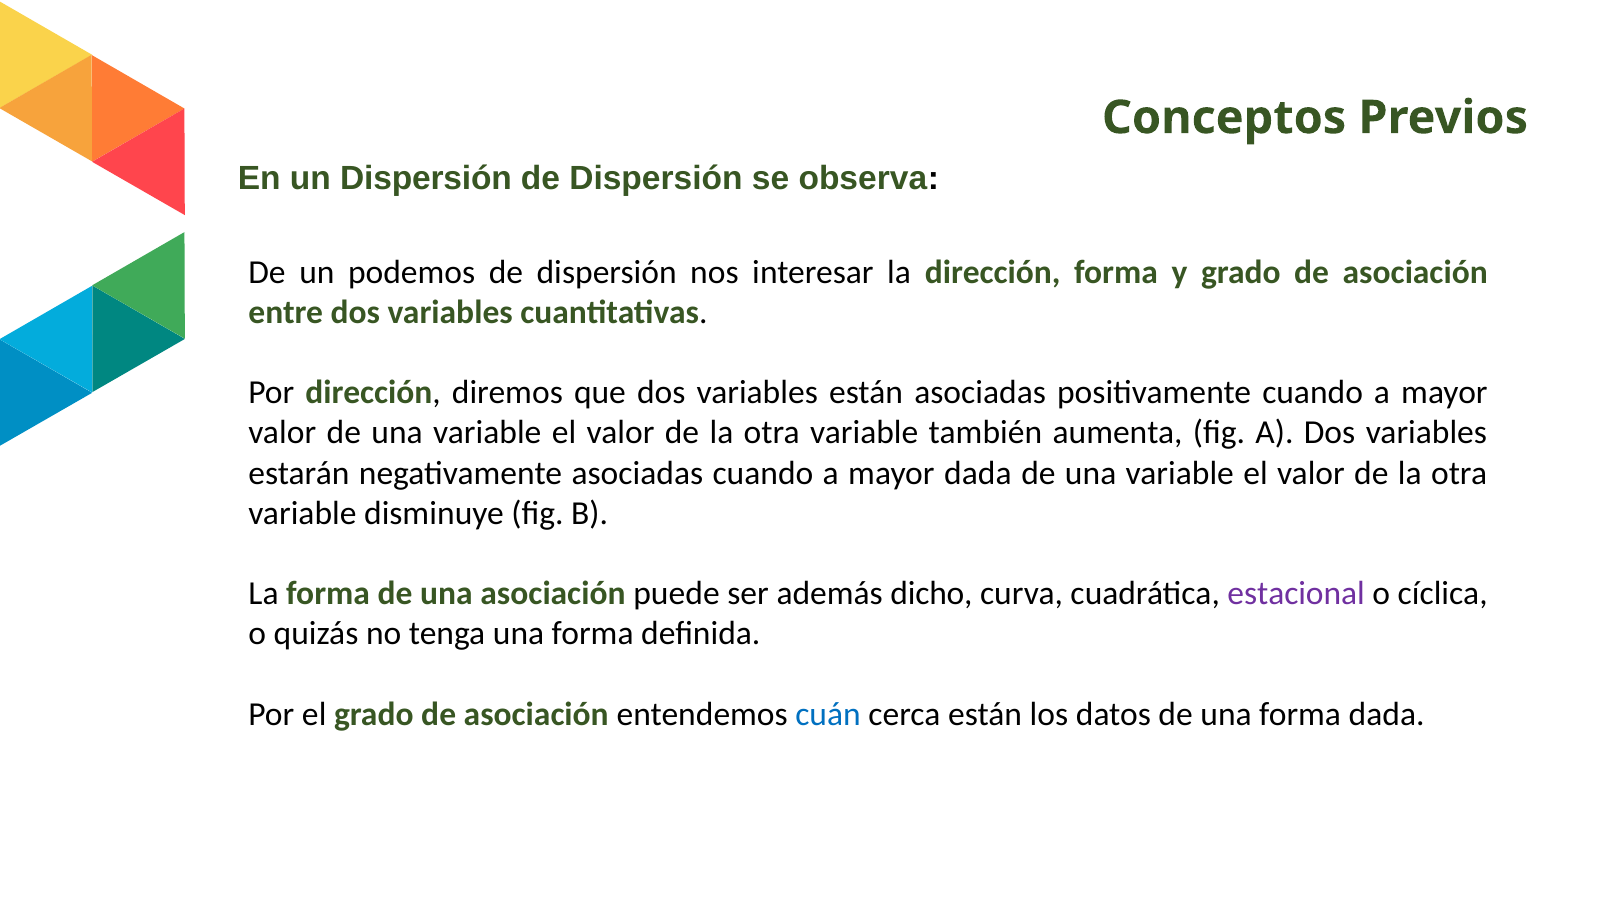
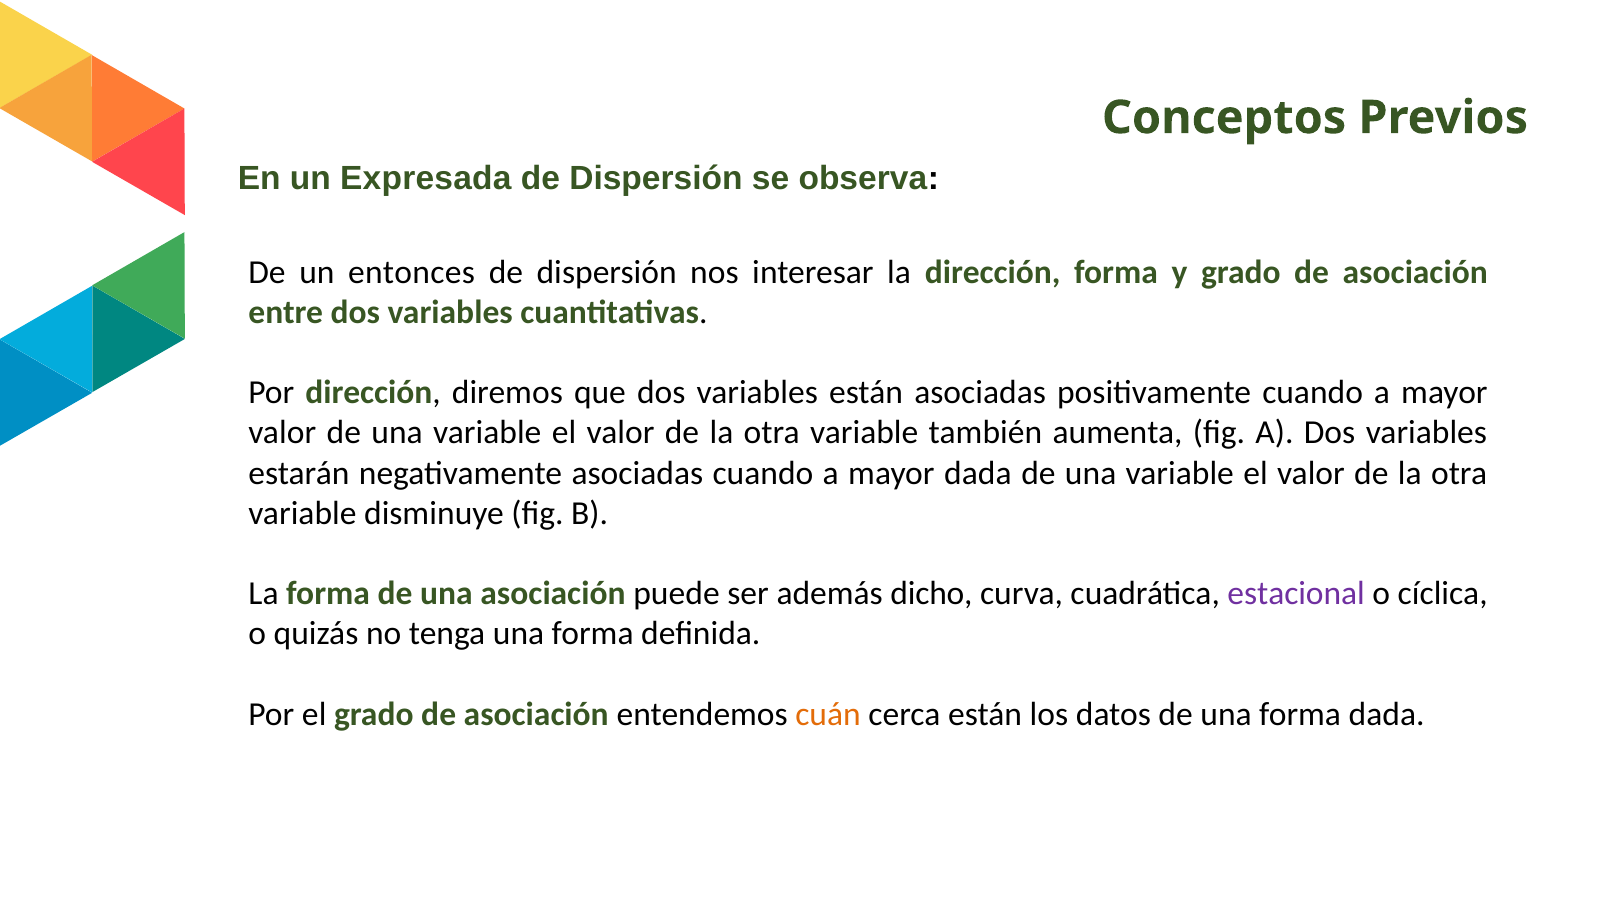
un Dispersión: Dispersión -> Expresada (426, 178)
podemos: podemos -> entonces (411, 272)
cuán colour: blue -> orange (828, 715)
